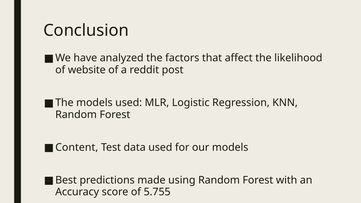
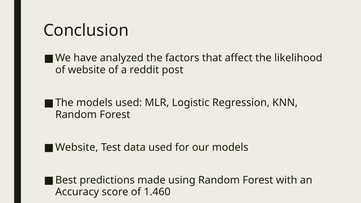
Content: Content -> Website (77, 147)
5.755: 5.755 -> 1.460 (157, 192)
